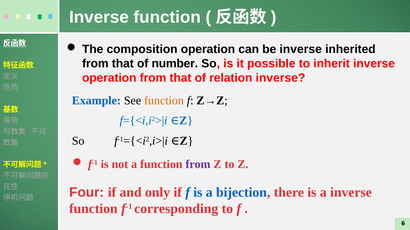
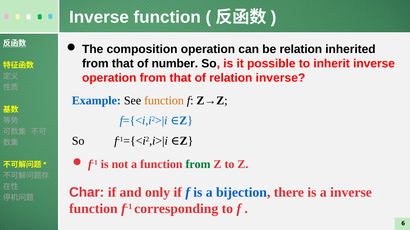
be inverse: inverse -> relation (301, 50)
from colour: purple -> green (198, 165)
Four: Four -> Char (87, 193)
